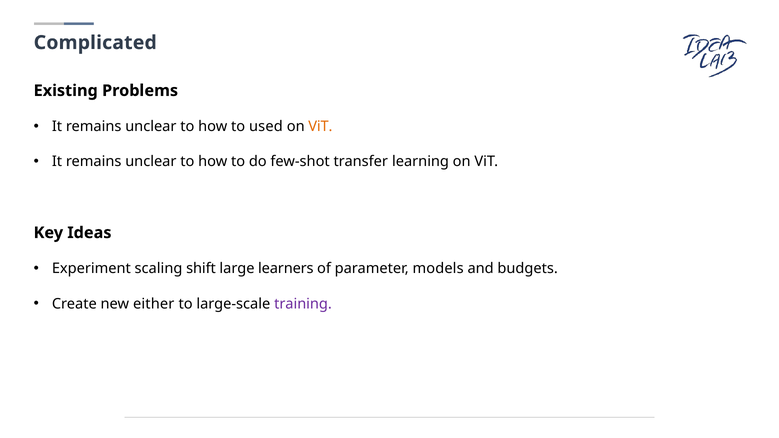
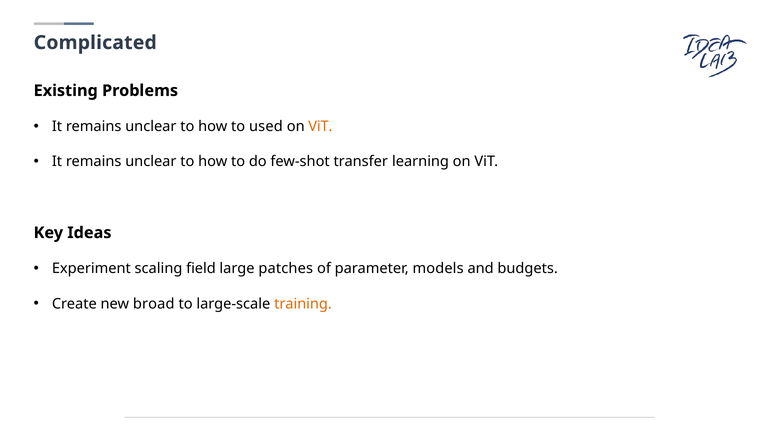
shift: shift -> field (201, 269)
learners: learners -> patches (286, 269)
either: either -> broad (154, 304)
training colour: purple -> orange (303, 304)
